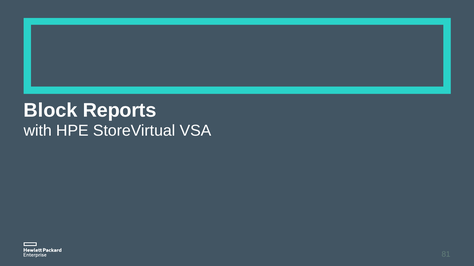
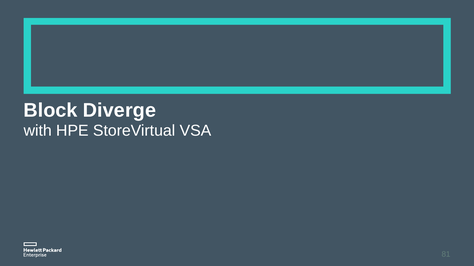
Reports: Reports -> Diverge (119, 111)
